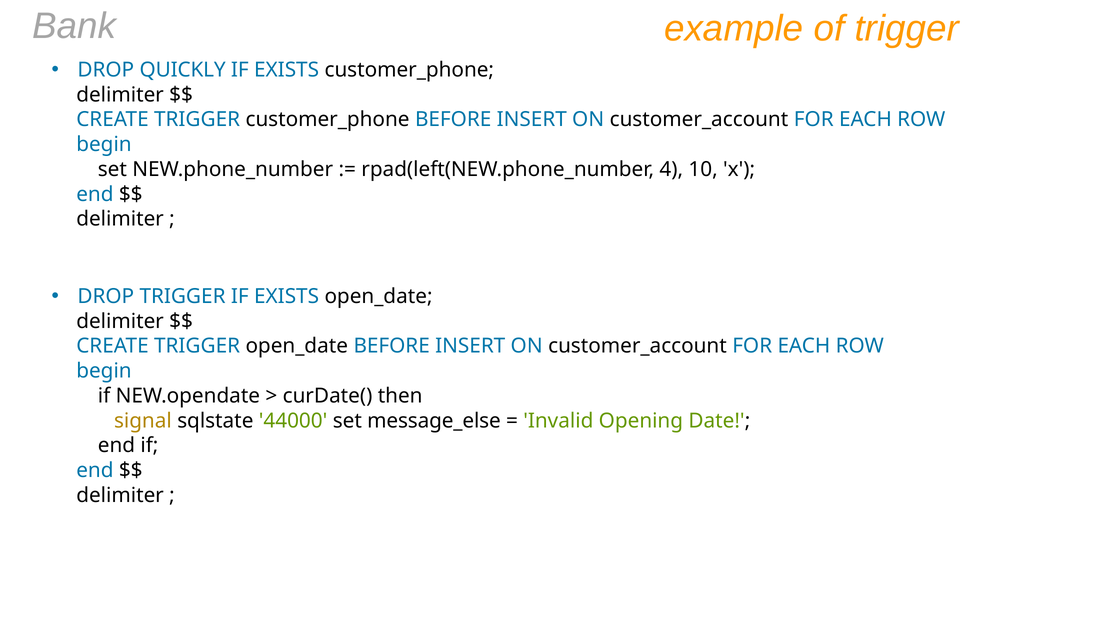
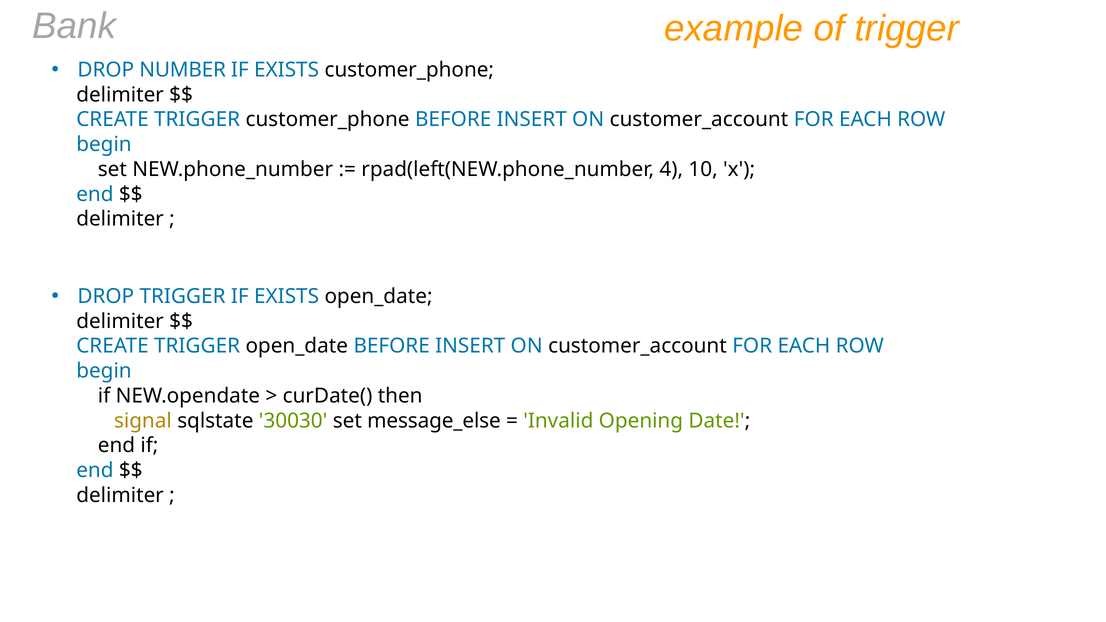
QUICKLY: QUICKLY -> NUMBER (183, 70)
44000: 44000 -> 30030 (293, 421)
